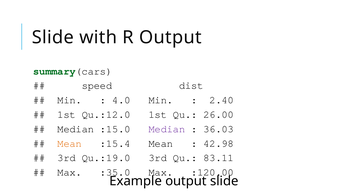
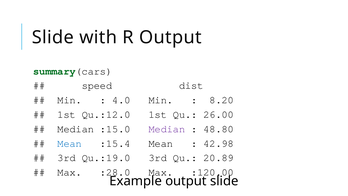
2.40: 2.40 -> 8.20 (222, 100)
36.03: 36.03 -> 48.80 (219, 129)
Mean colour: orange -> blue (70, 143)
83.11: 83.11 -> 20.89 (219, 158)
:35.0: :35.0 -> :28.0 (115, 172)
